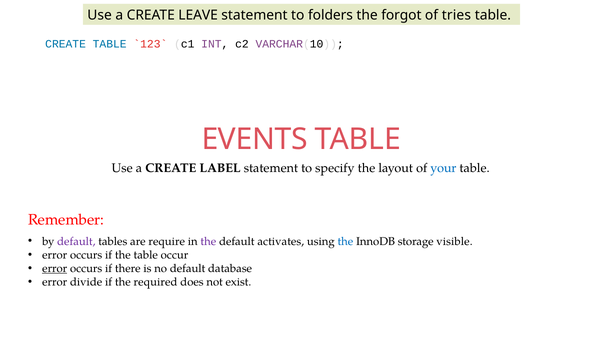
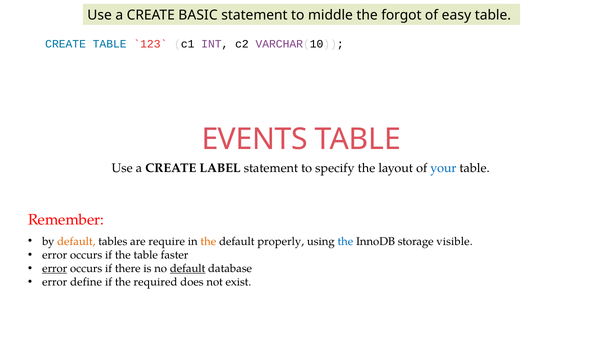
LEAVE: LEAVE -> BASIC (198, 15)
folders: folders -> middle (330, 15)
tries: tries -> easy (456, 15)
default colour: purple -> orange (76, 241)
the colour: purple -> orange (208, 241)
activates: activates -> properly (281, 241)
occur: occur -> faster (174, 255)
default underline: none -> present (188, 269)
divide: divide -> define (86, 282)
